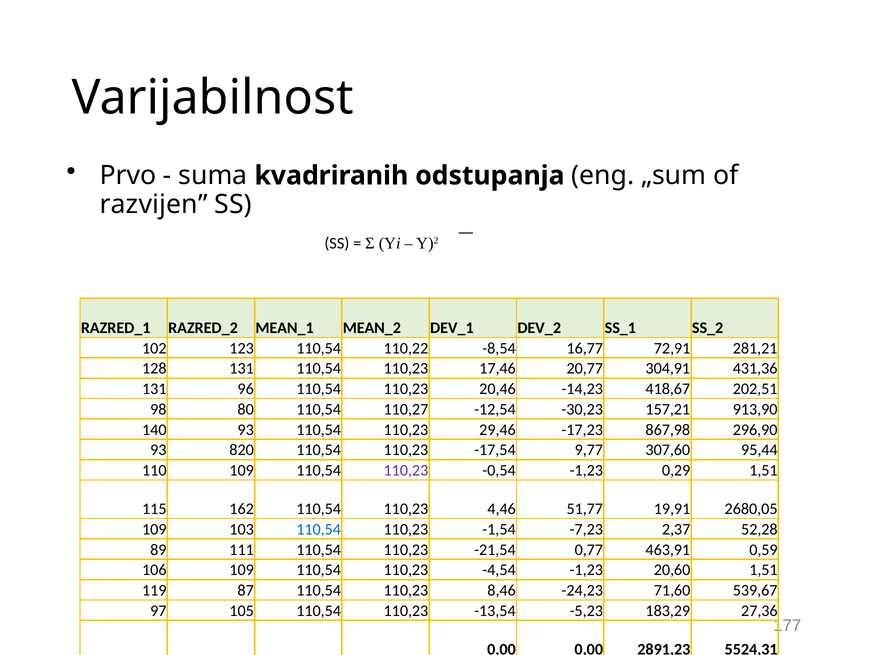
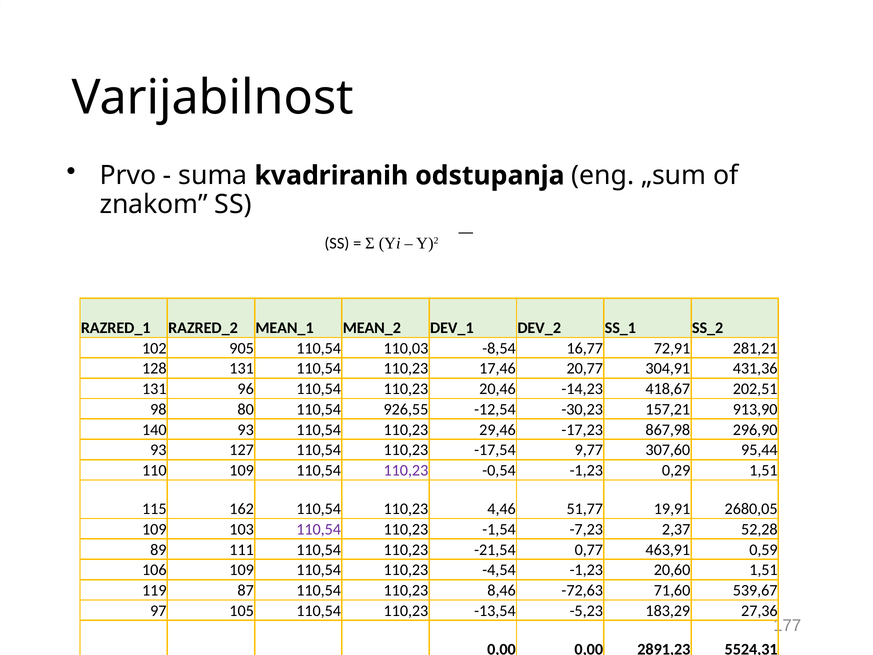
razvijen: razvijen -> znakom (154, 204)
123: 123 -> 905 (242, 348)
110,22: 110,22 -> 110,03 (406, 348)
110,27: 110,27 -> 926,55 (406, 409)
820: 820 -> 127 (242, 450)
110,54 colour: blue -> purple (319, 529)
-24,23: -24,23 -> -72,63 (582, 590)
